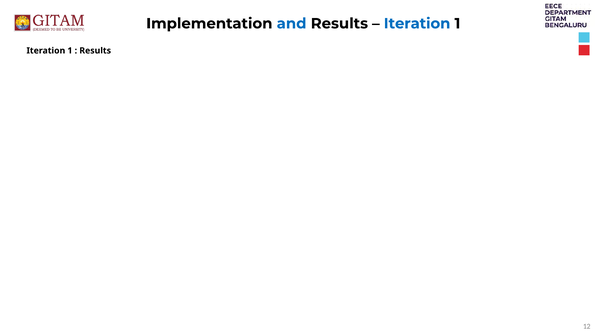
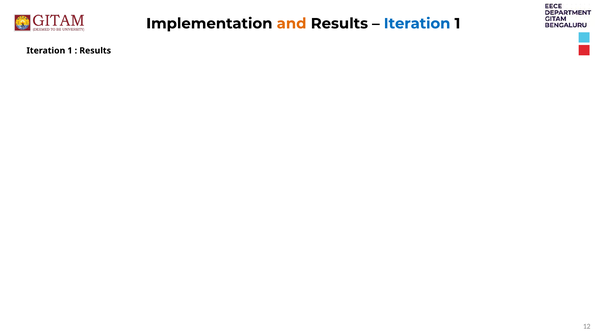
and colour: blue -> orange (292, 24)
